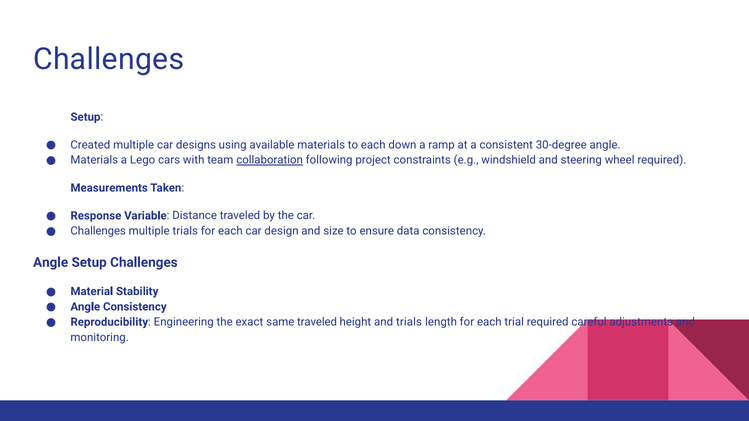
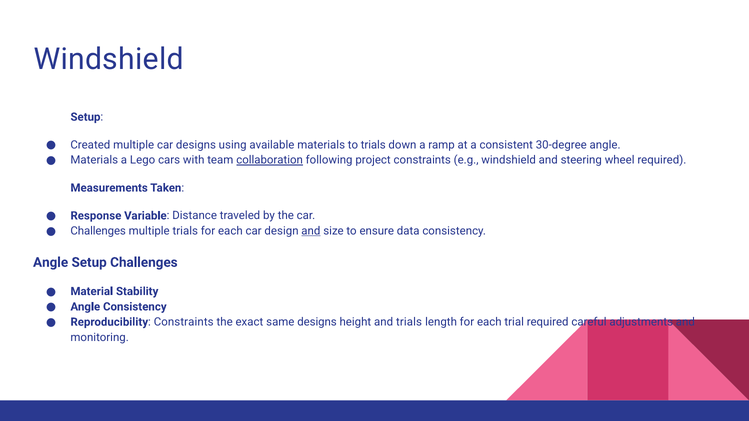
Challenges: Challenges -> Windshield (109, 59)
to each: each -> trials (373, 145)
and underline: none -> present (311, 231)
Reproducibility Engineering: Engineering -> Constraints (184, 322)
same traveled: traveled -> designs (317, 322)
